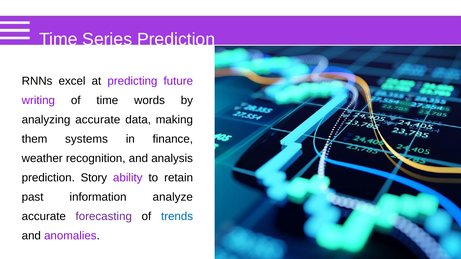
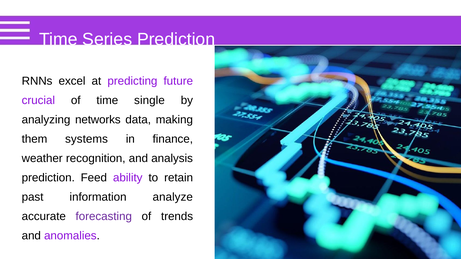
writing: writing -> crucial (38, 100)
words: words -> single (149, 100)
analyzing accurate: accurate -> networks (98, 120)
Story: Story -> Feed (94, 178)
trends colour: blue -> black (177, 217)
